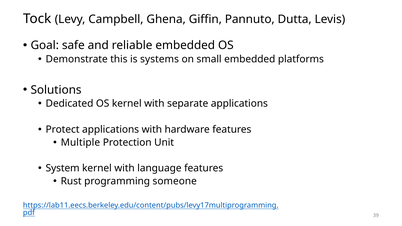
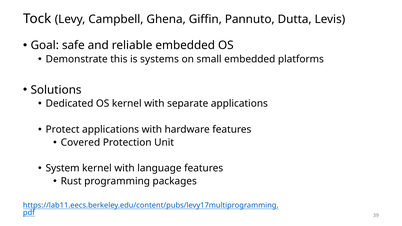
Multiple: Multiple -> Covered (80, 143)
someone: someone -> packages (175, 181)
